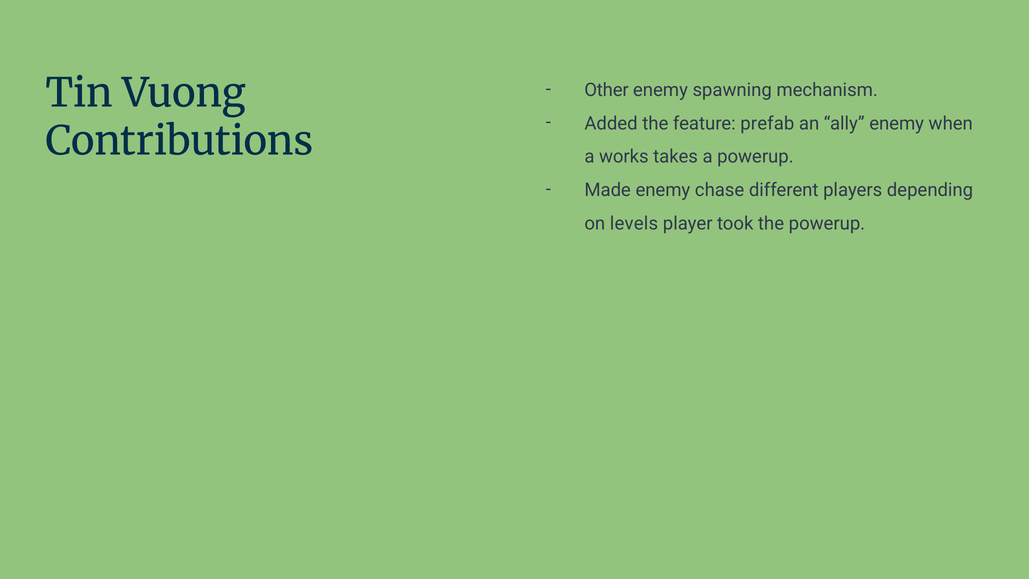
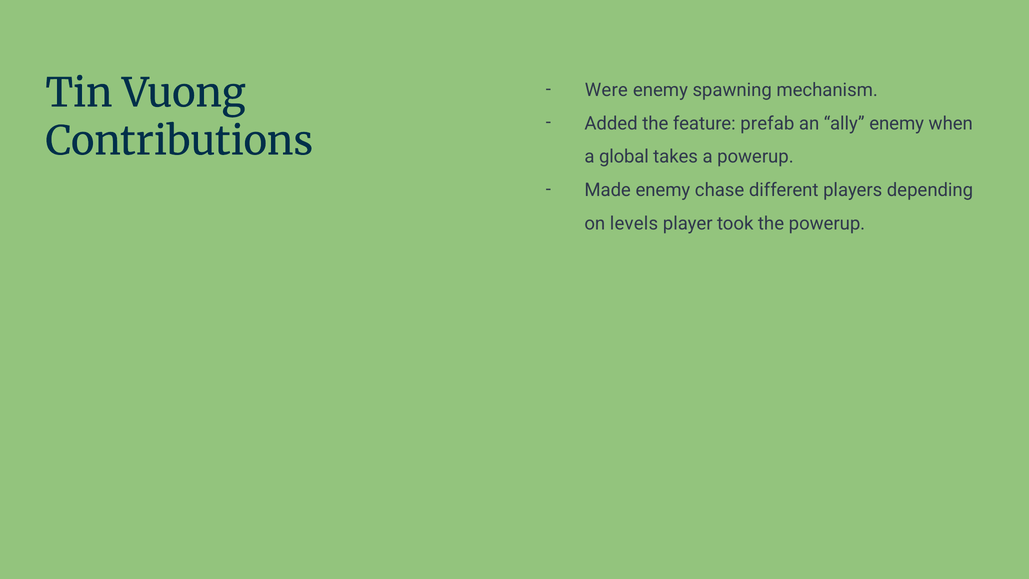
Other: Other -> Were (606, 90)
works: works -> global (624, 157)
